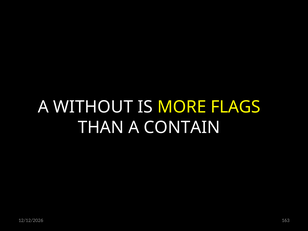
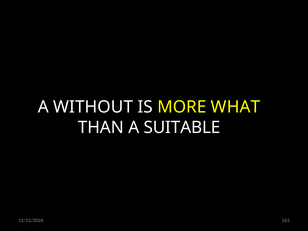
FLAGS: FLAGS -> WHAT (235, 107)
CONTAIN: CONTAIN -> SUITABLE (182, 127)
